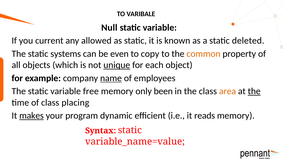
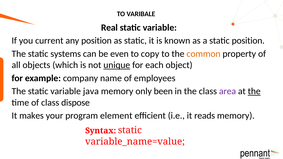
Null: Null -> Real (109, 28)
any allowed: allowed -> position (96, 41)
static deleted: deleted -> position (248, 41)
name underline: present -> none (111, 78)
free: free -> java (91, 91)
area colour: orange -> purple (228, 91)
placing: placing -> dispose (75, 103)
makes underline: present -> none (31, 116)
dynamic: dynamic -> element (116, 116)
